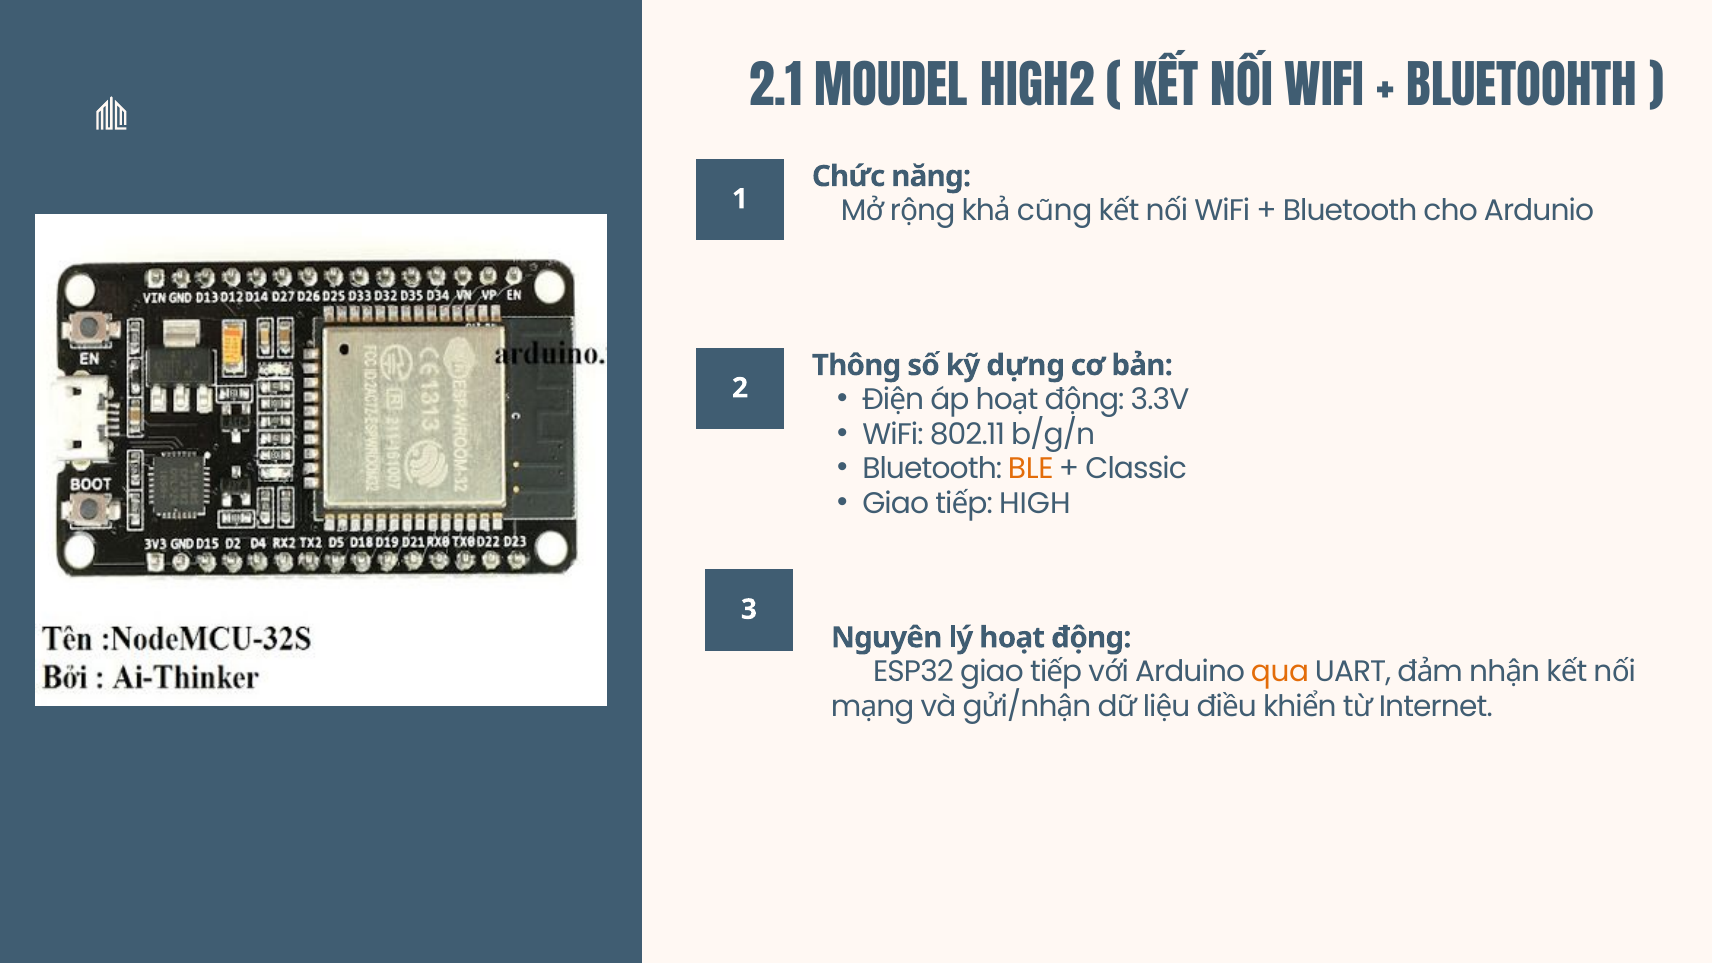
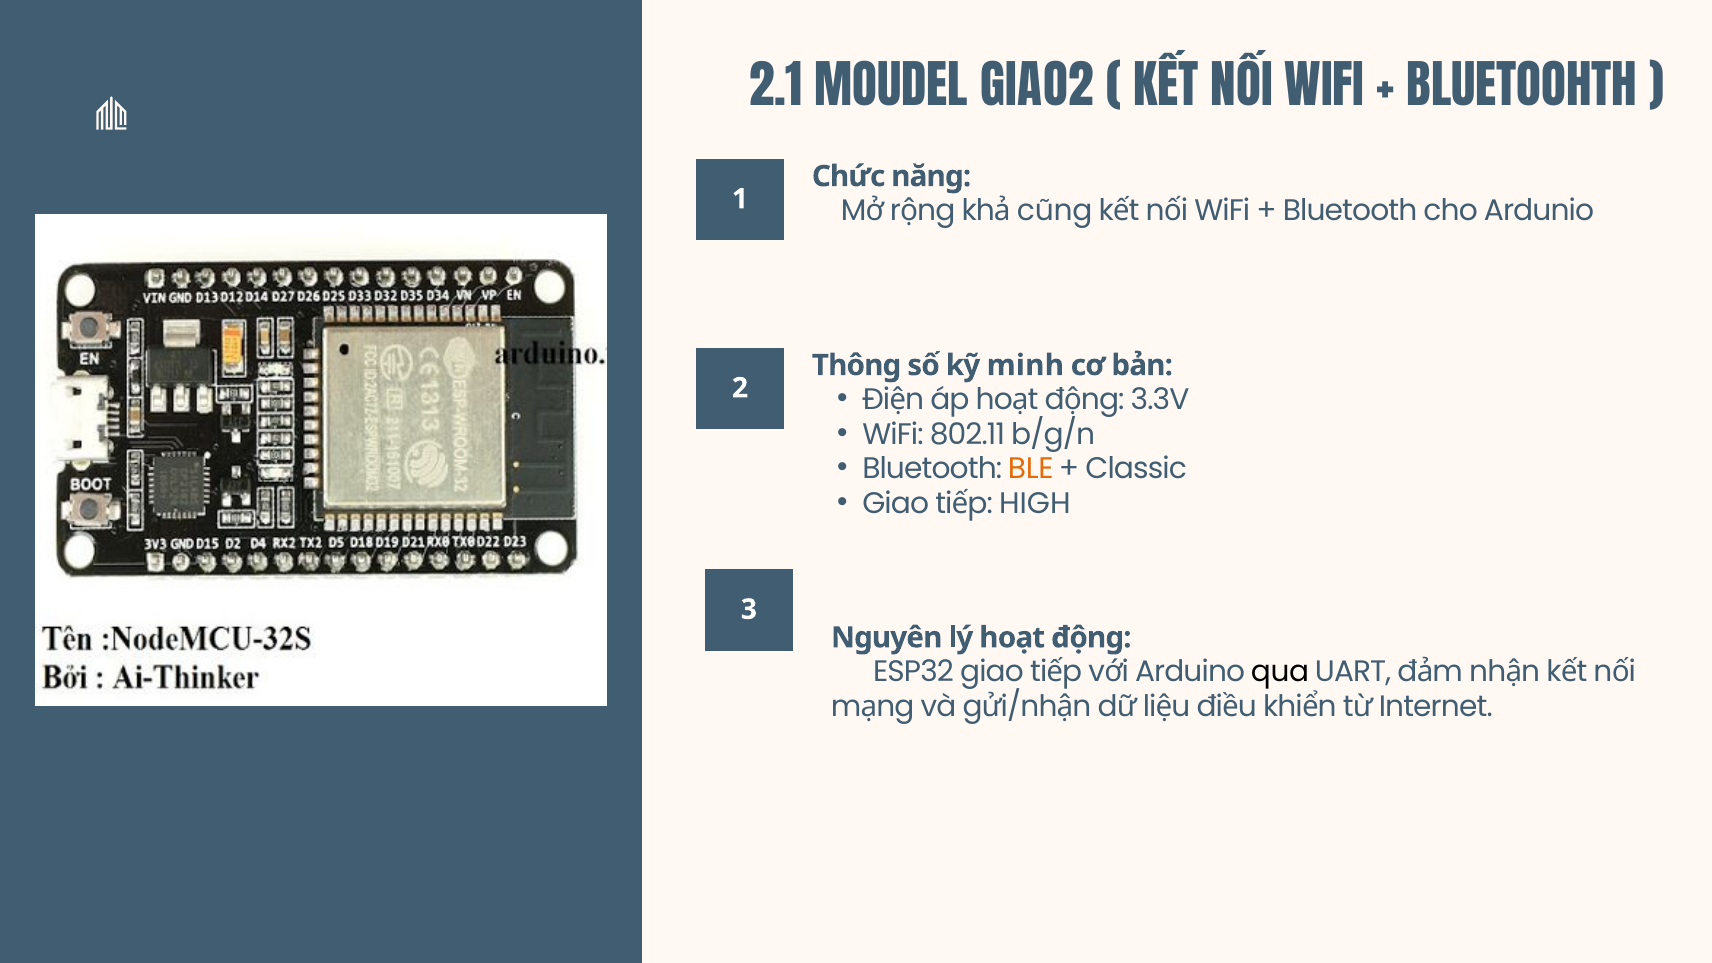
HIGH2: HIGH2 -> GIAO2 (1037, 88)
dựng: dựng -> minh (1025, 365)
qua colour: orange -> black (1280, 672)
